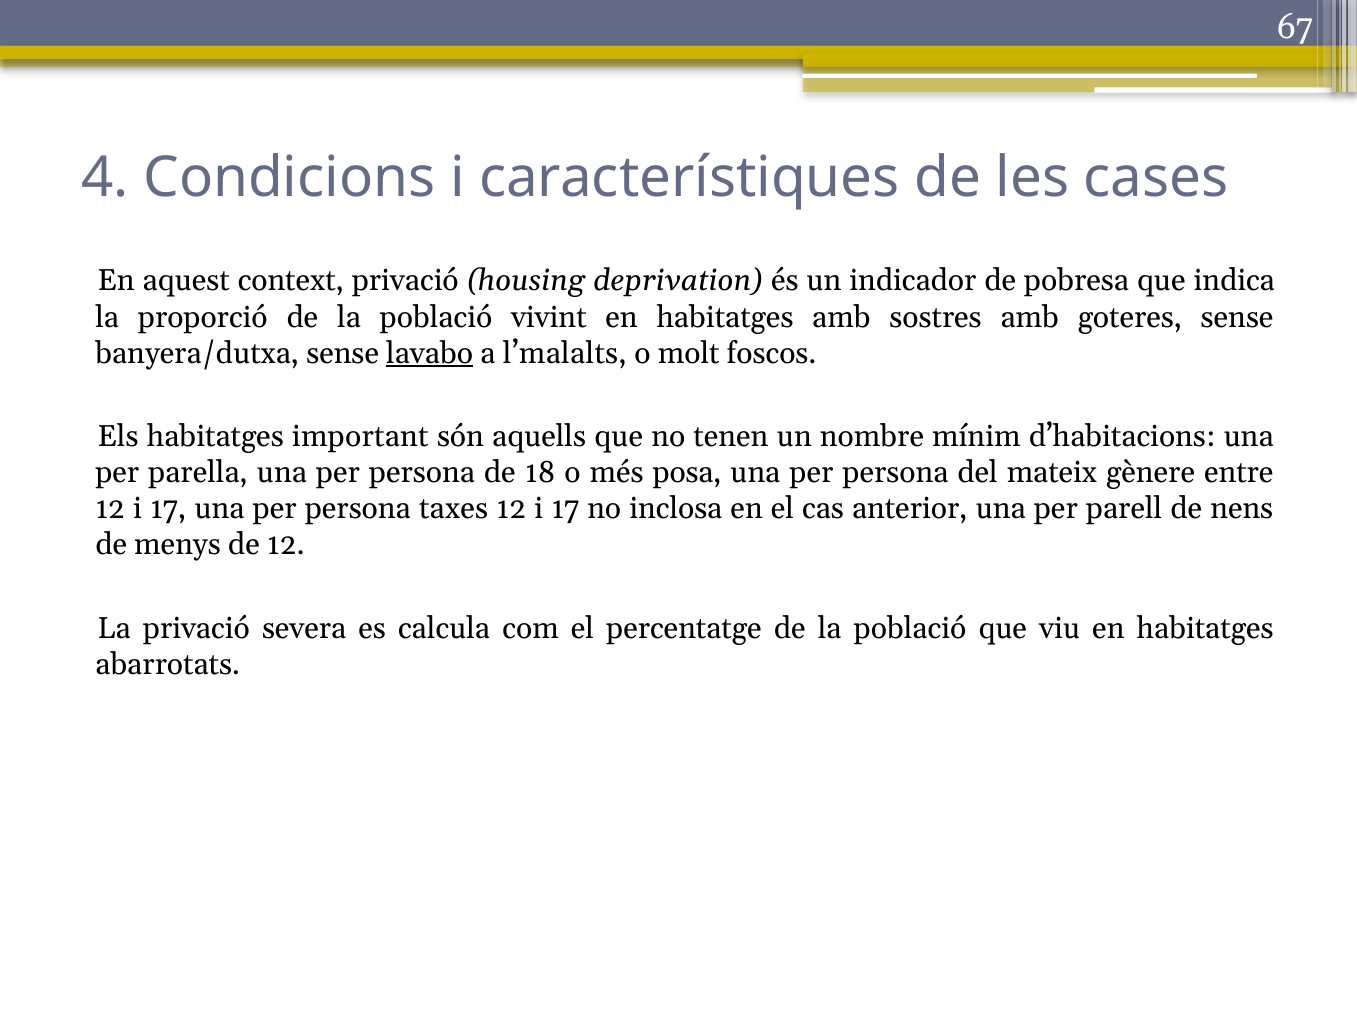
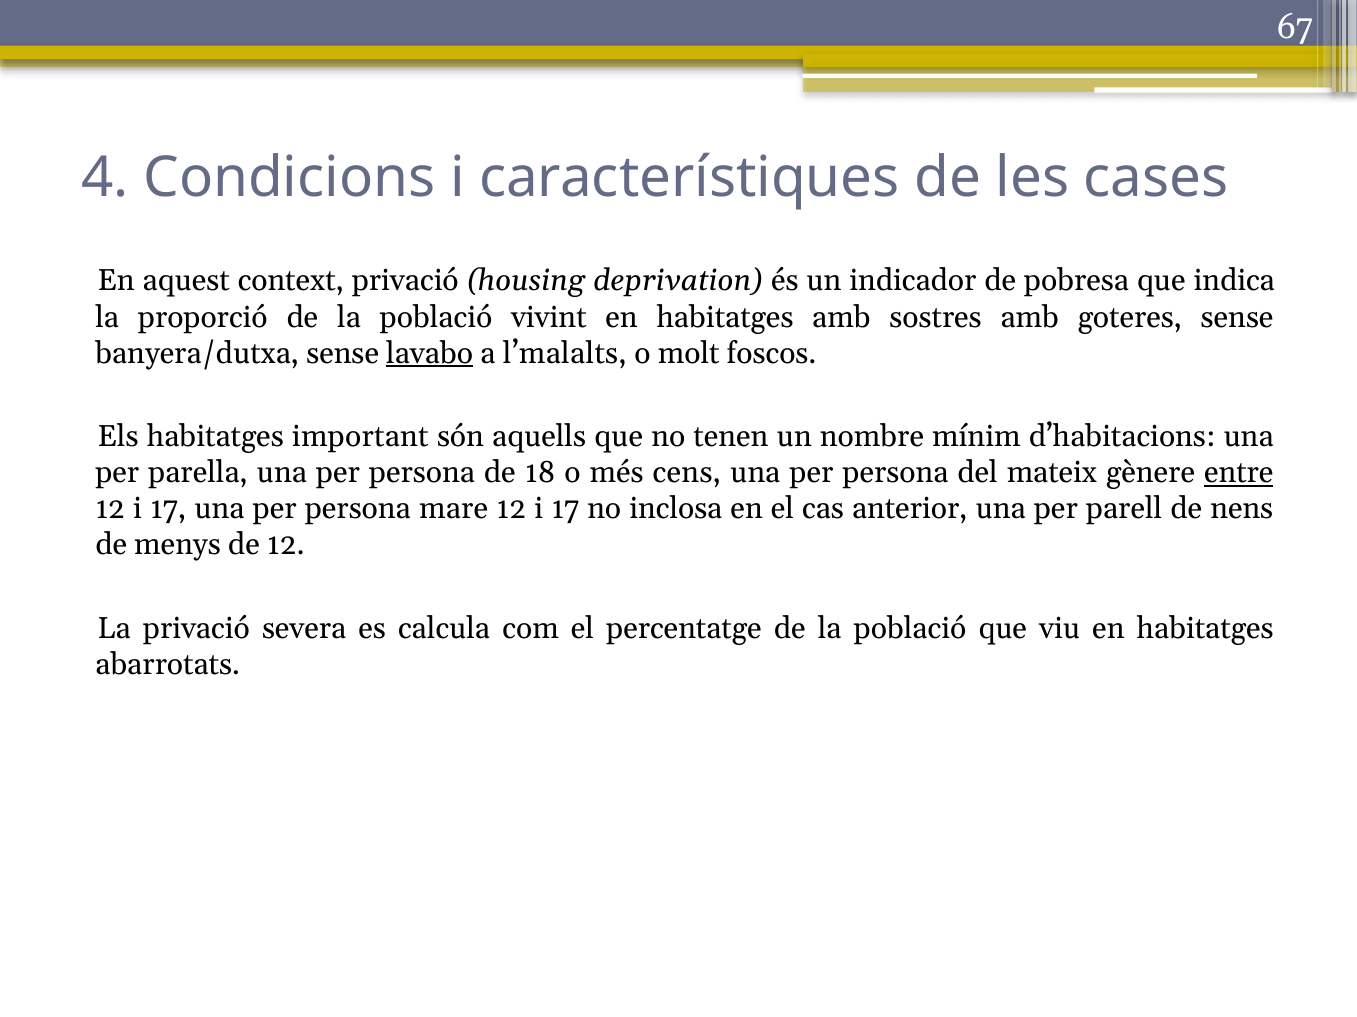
posa: posa -> cens (687, 473)
entre underline: none -> present (1239, 473)
taxes: taxes -> mare (454, 509)
